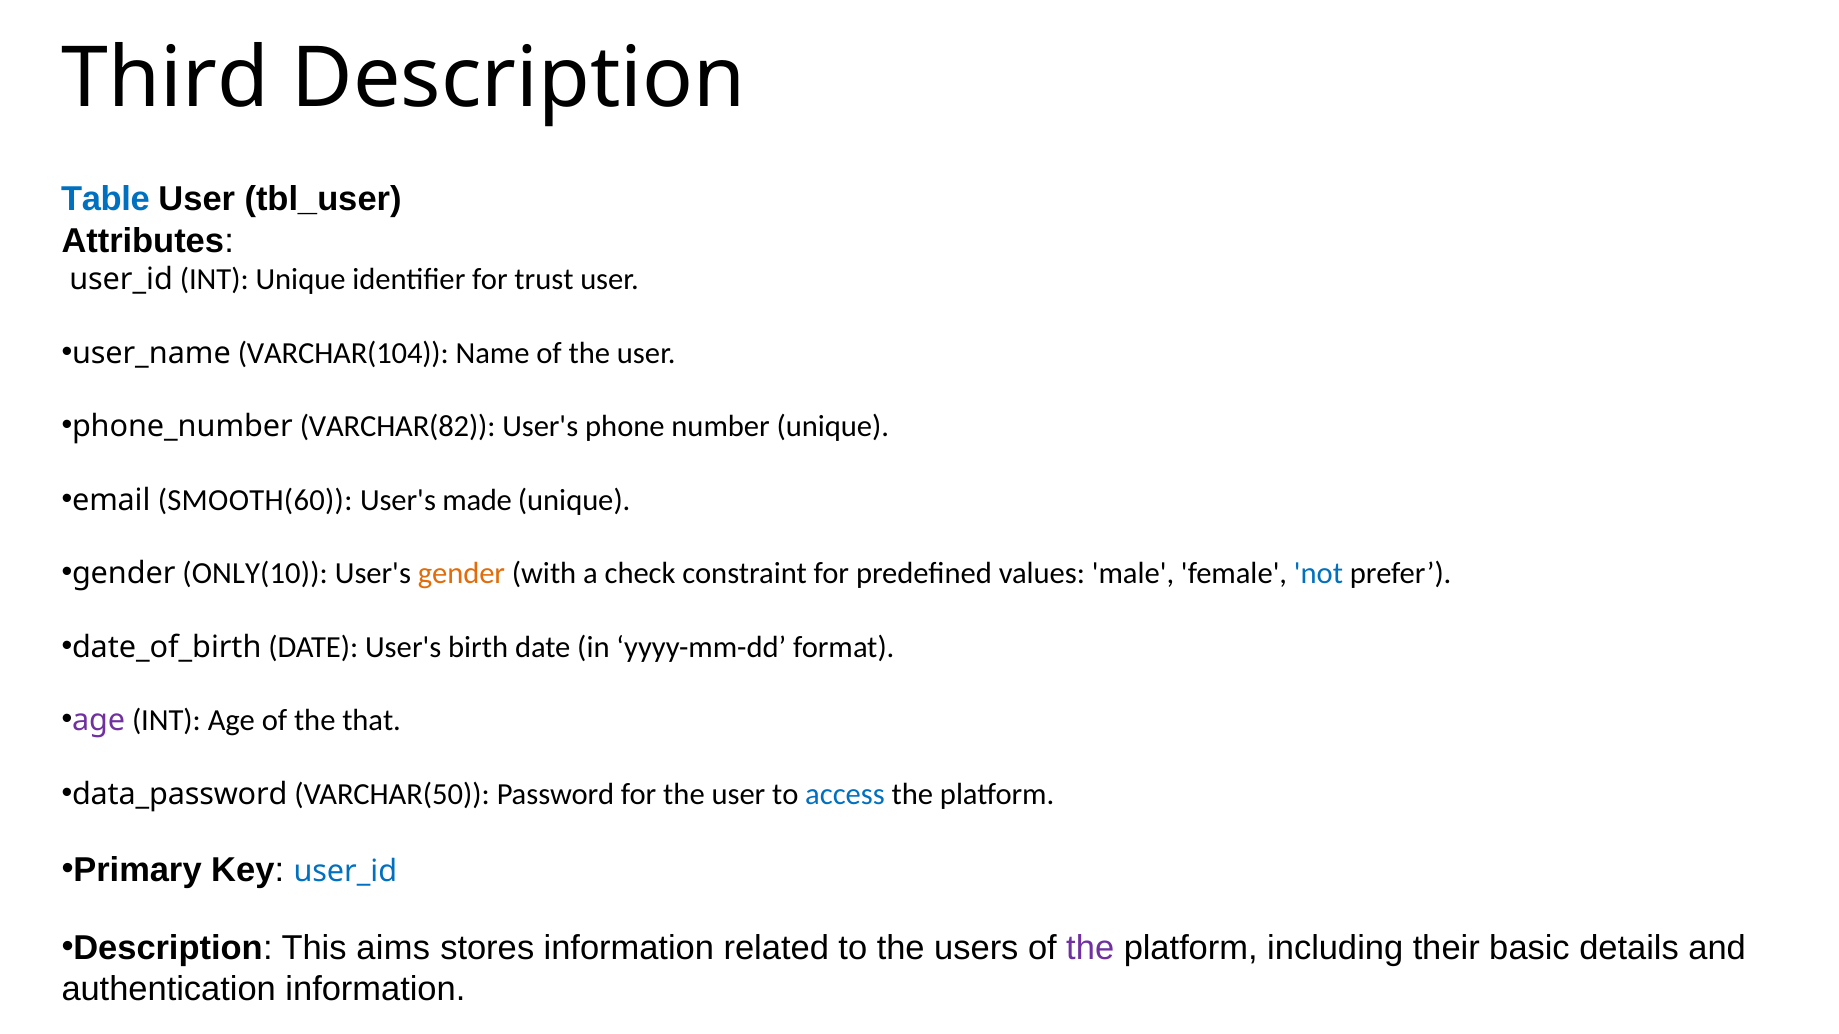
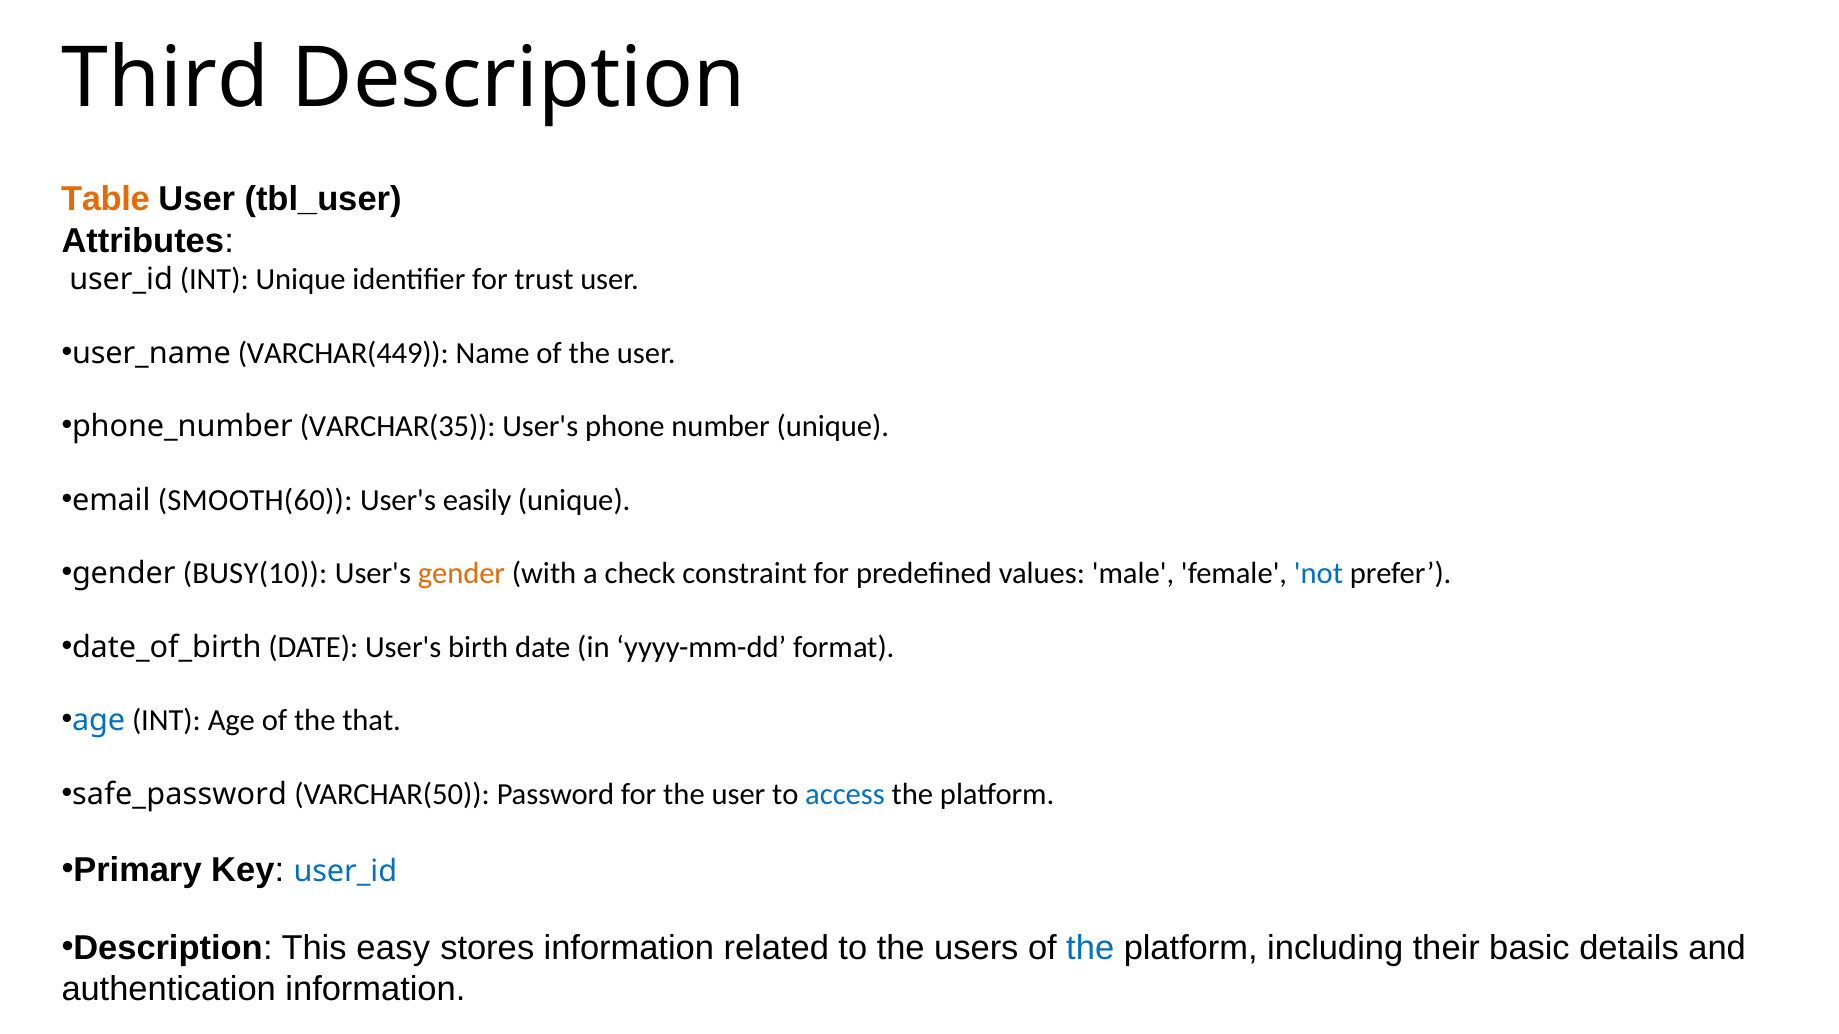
Table colour: blue -> orange (105, 200)
VARCHAR(104: VARCHAR(104 -> VARCHAR(449 (343, 353)
VARCHAR(82: VARCHAR(82 -> VARCHAR(35 (398, 427)
made: made -> easily (477, 500)
ONLY(10: ONLY(10 -> BUSY(10 (255, 574)
age colour: purple -> blue (99, 721)
data_password: data_password -> safe_password (180, 794)
aims: aims -> easy (393, 949)
the colour: purple -> blue (1090, 949)
